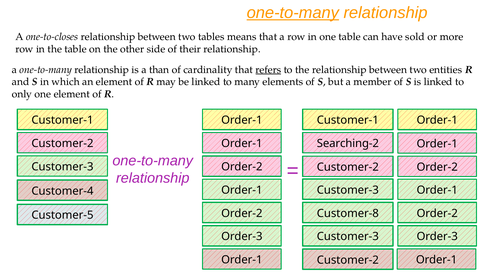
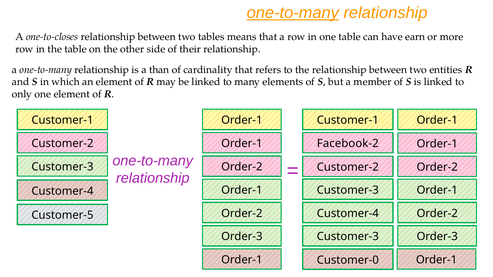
sold: sold -> earn (415, 37)
refers underline: present -> none (268, 70)
Searching-2: Searching-2 -> Facebook-2 (348, 144)
Customer-8: Customer-8 -> Customer-4 (348, 214)
Customer-2: Customer-2 -> Customer-0 (348, 260)
